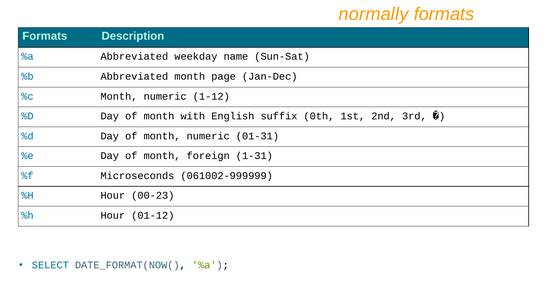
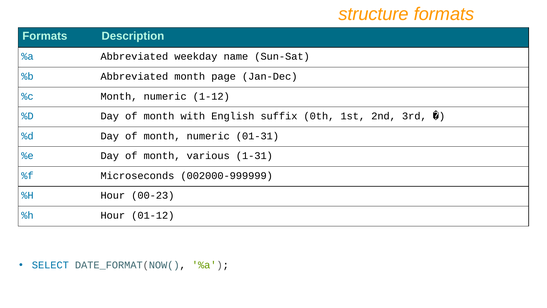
normally: normally -> structure (374, 14)
foreign: foreign -> various (208, 156)
061002-999999: 061002-999999 -> 002000-999999 (227, 176)
